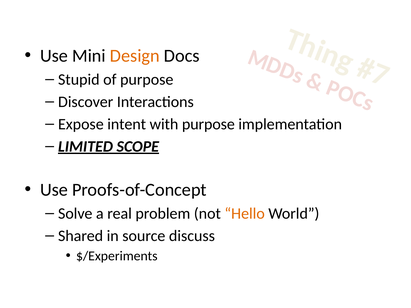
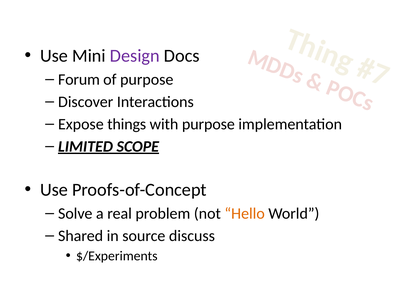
Design colour: orange -> purple (135, 56)
Stupid: Stupid -> Forum (79, 79)
intent: intent -> things (127, 124)
